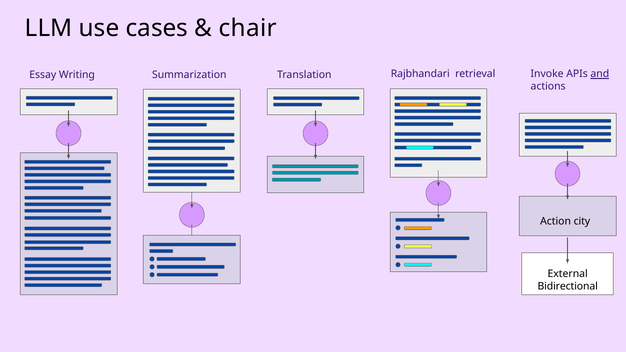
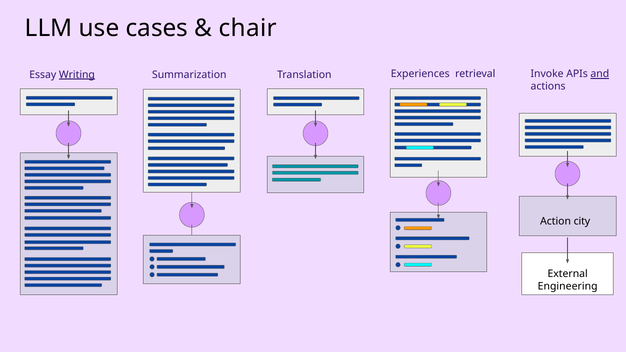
Writing underline: none -> present (77, 75)
Rajbhandari: Rajbhandari -> Experiences (420, 74)
Bidirectional: Bidirectional -> Engineering (568, 286)
